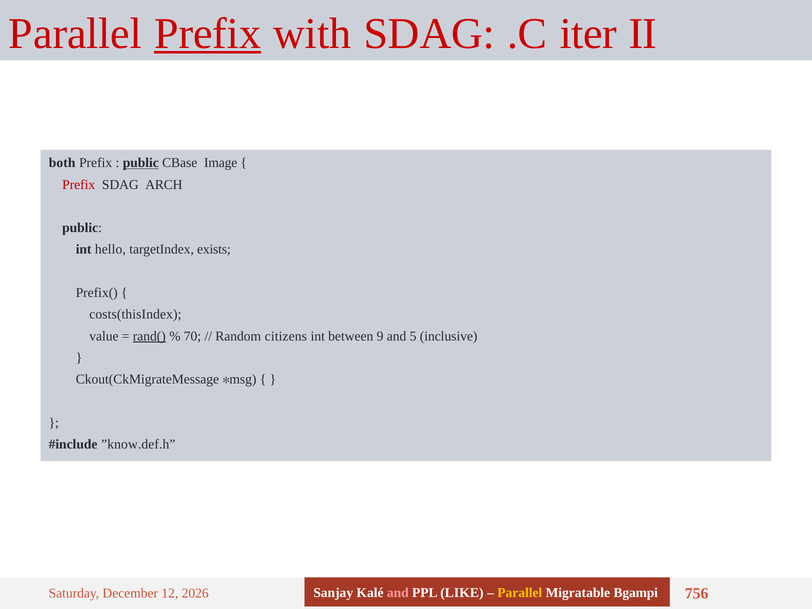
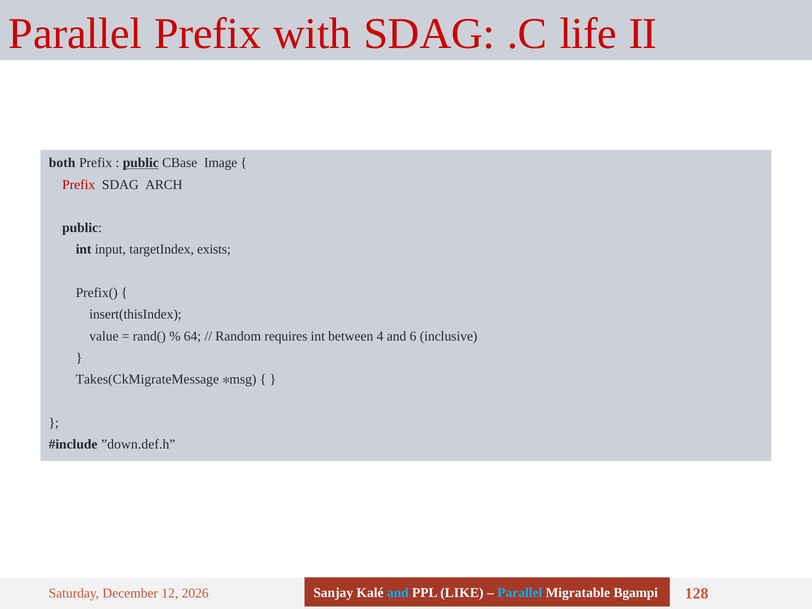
Prefix underline: present -> none (208, 33)
iter: iter -> life (588, 33)
hello: hello -> input (110, 249)
costs(thisIndex: costs(thisIndex -> insert(thisIndex (135, 314)
rand( underline: present -> none (149, 336)
70: 70 -> 64 (192, 336)
citizens: citizens -> requires (286, 336)
9: 9 -> 4 (380, 336)
5: 5 -> 6 (413, 336)
Ckout(CkMigrateMessage: Ckout(CkMigrateMessage -> Takes(CkMigrateMessage (147, 379)
”know.def.h: ”know.def.h -> ”down.def.h (138, 444)
and colour: pink -> light blue (398, 593)
Parallel colour: yellow -> light blue (520, 593)
756: 756 -> 128 (697, 593)
